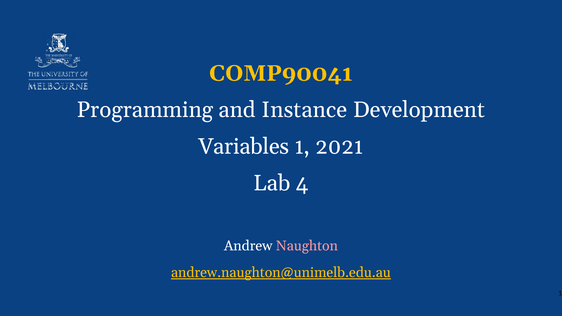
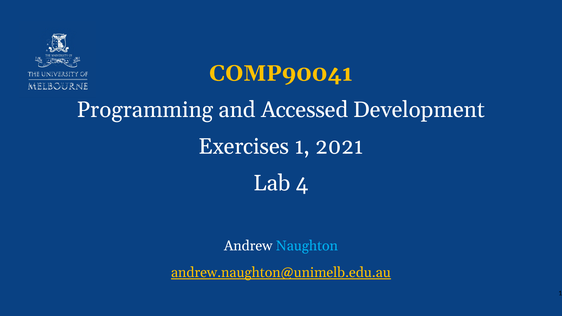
Instance: Instance -> Accessed (305, 110)
Variables: Variables -> Exercises (244, 147)
Naughton colour: pink -> light blue (307, 246)
